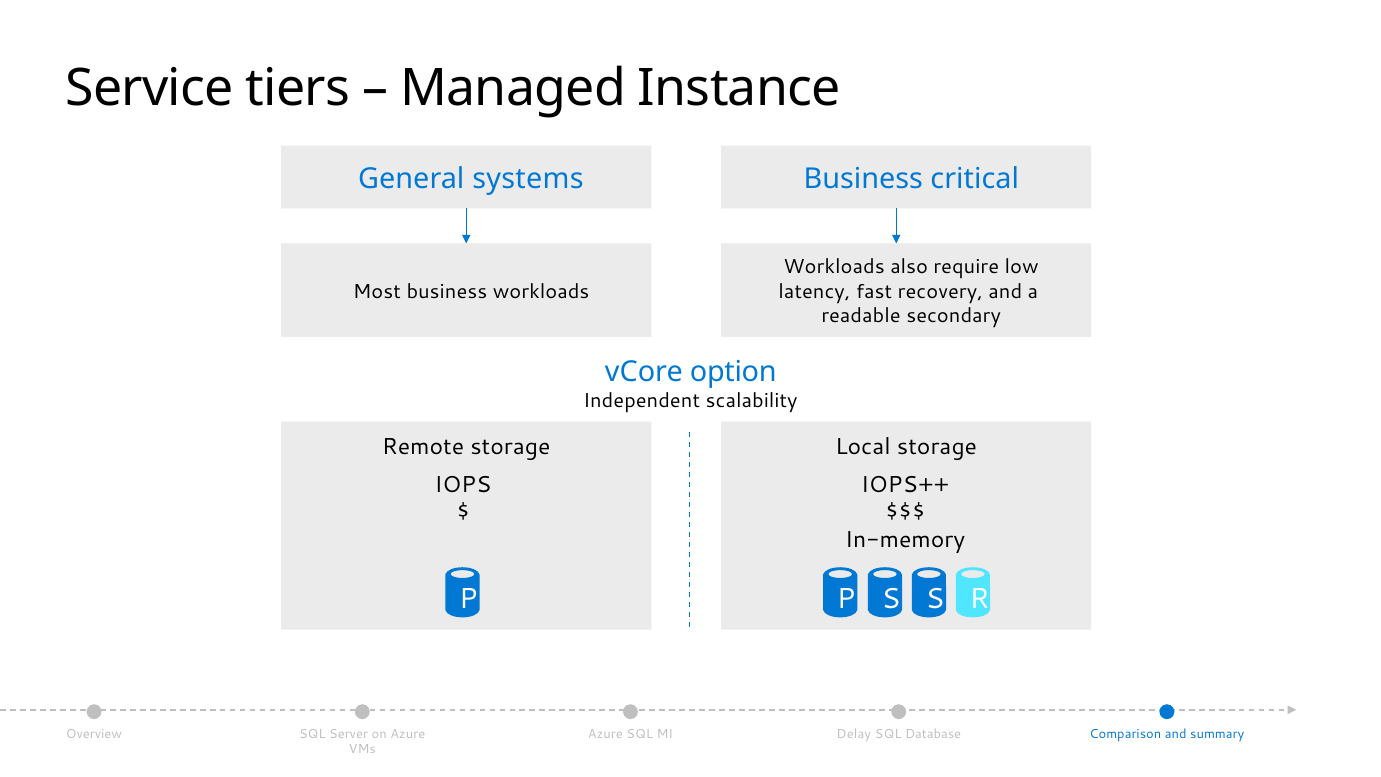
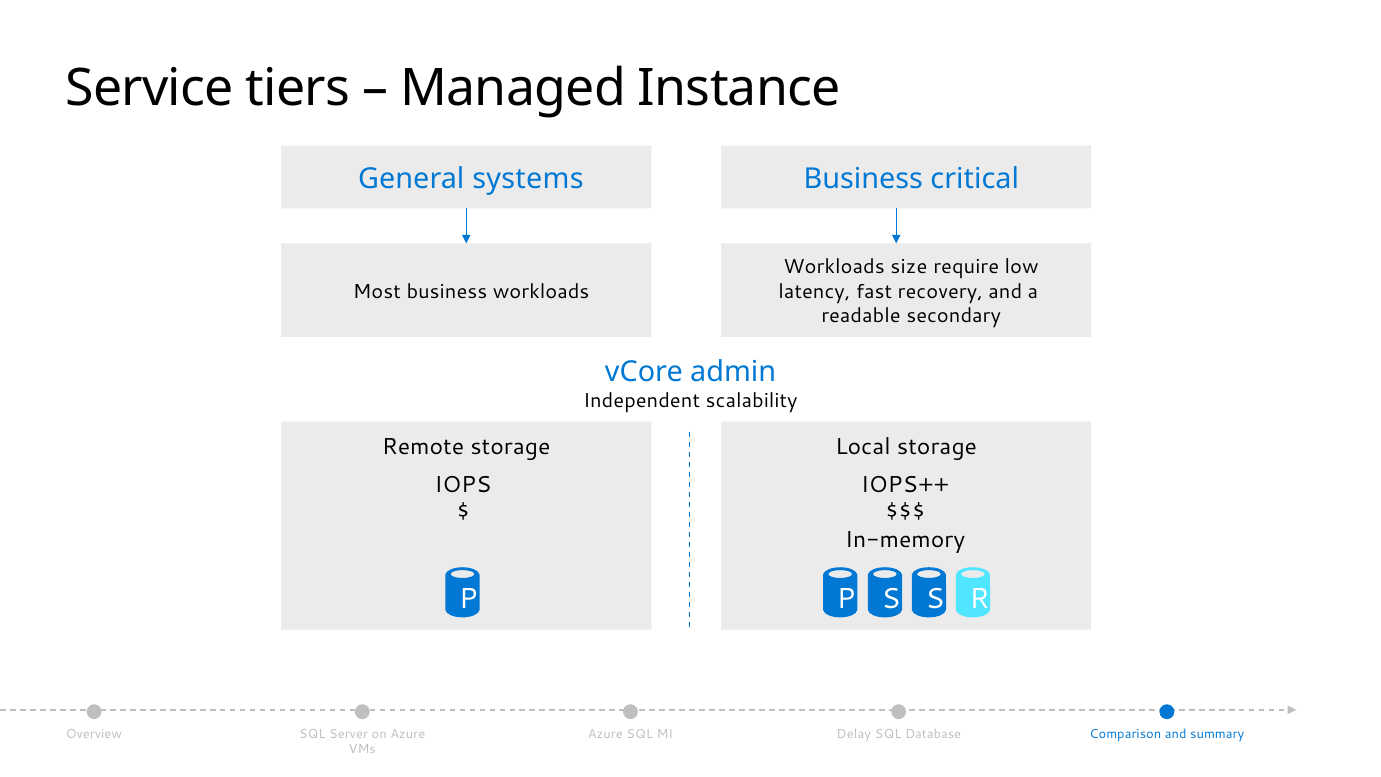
also: also -> size (909, 267)
option: option -> admin (733, 372)
